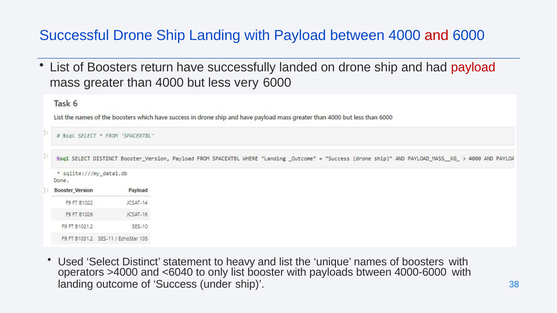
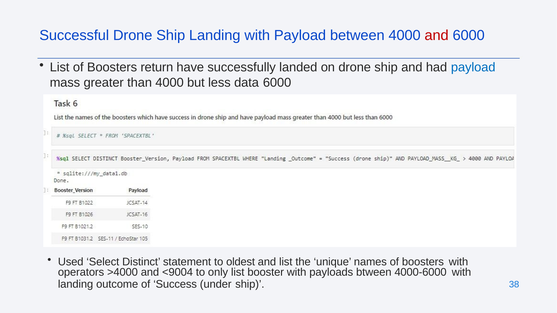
payload colour: red -> blue (473, 67)
very: very -> data (247, 83)
heavy: heavy -> oldest (241, 262)
<6040: <6040 -> <9004 (178, 273)
